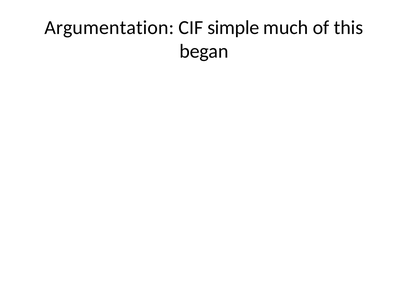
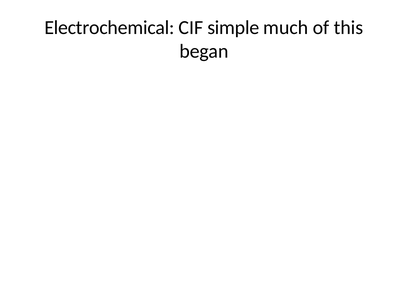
Argumentation: Argumentation -> Electrochemical (109, 28)
